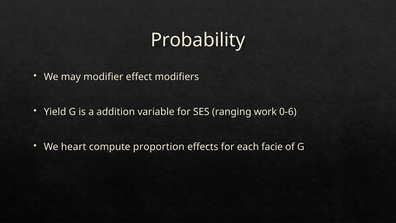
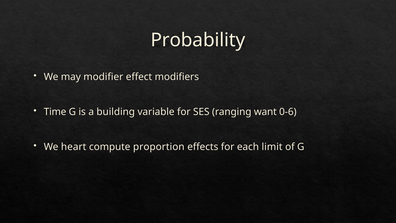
Yield: Yield -> Time (55, 112)
addition: addition -> building (116, 112)
work: work -> want (265, 112)
facie: facie -> limit (272, 147)
